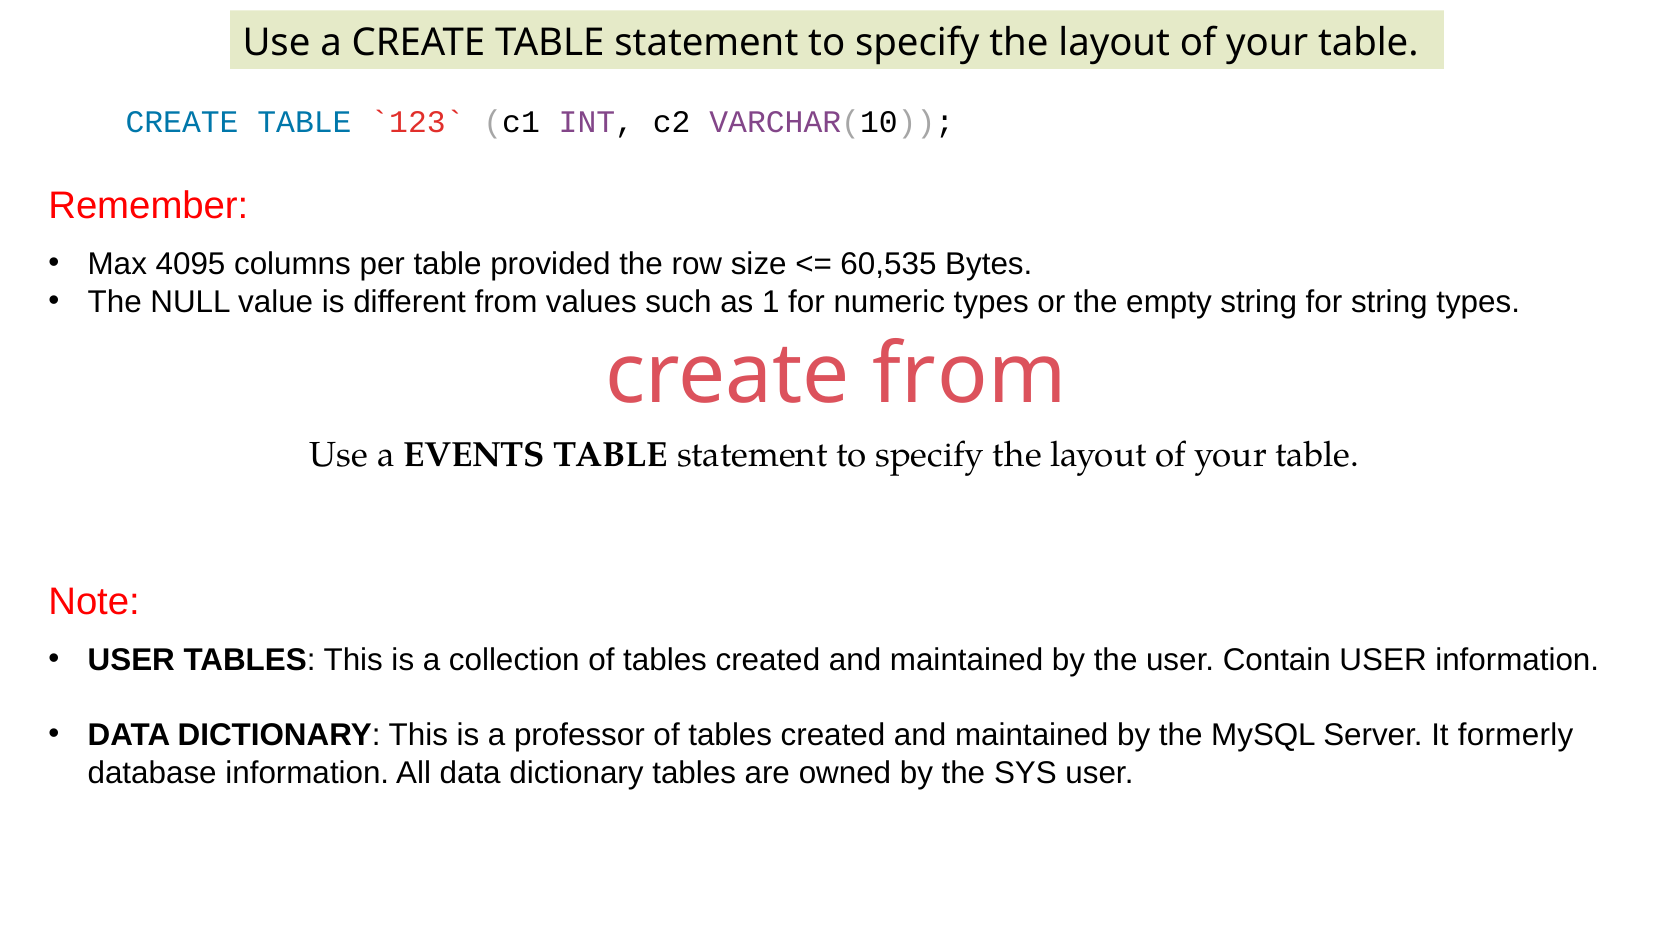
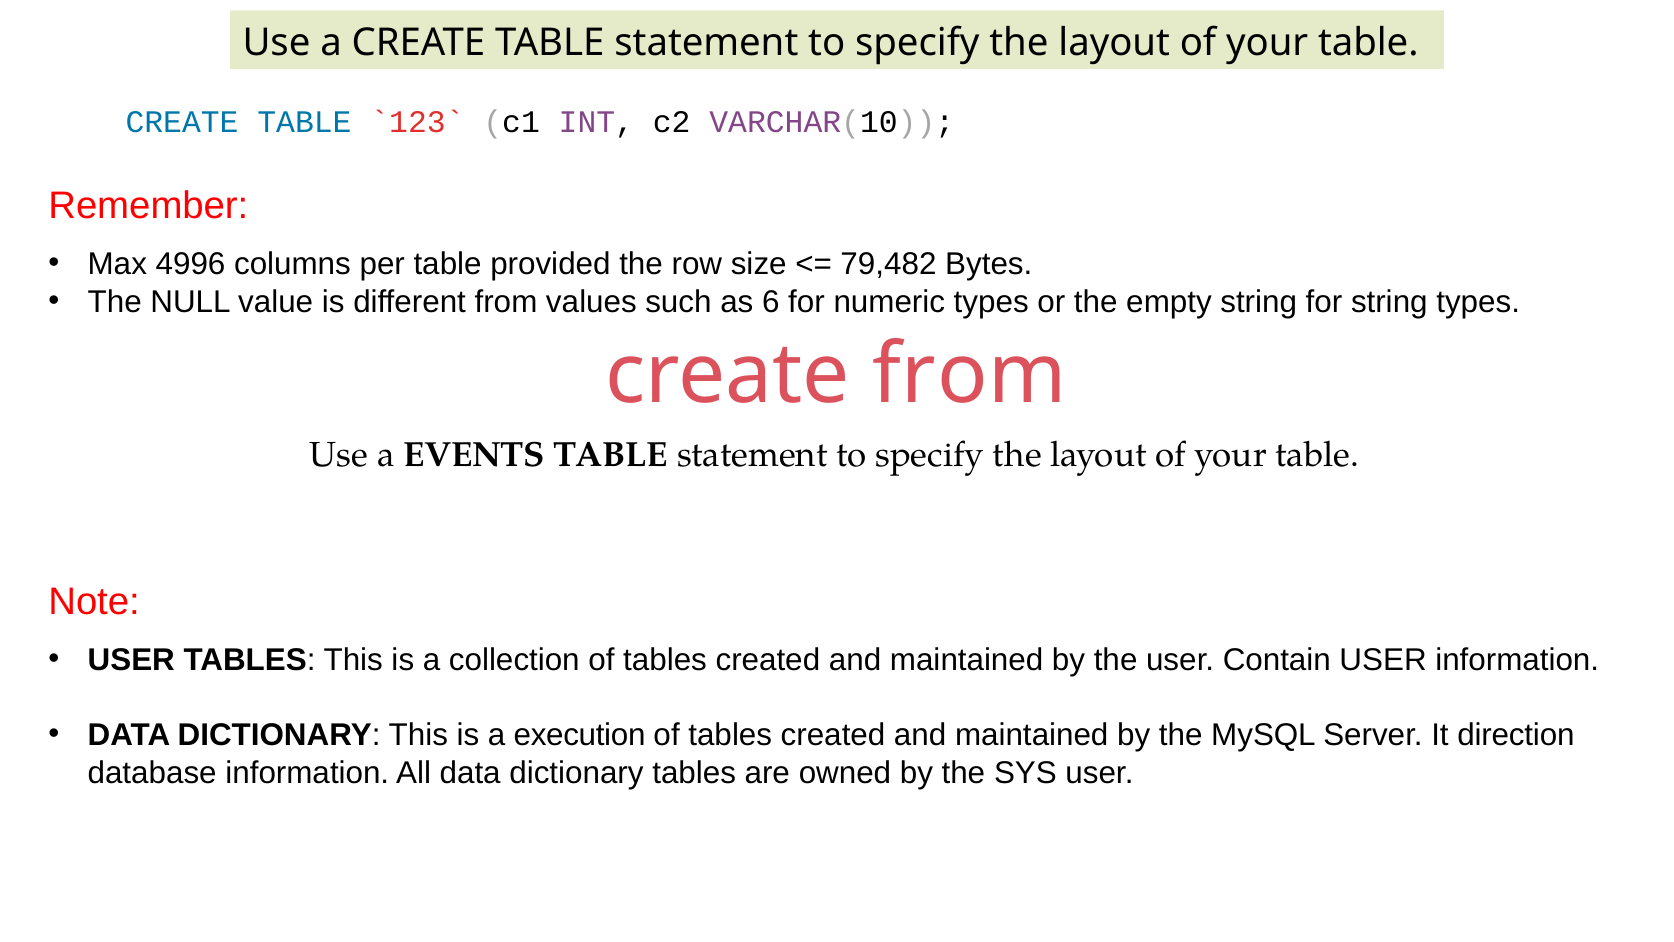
4095: 4095 -> 4996 (191, 264)
60,535: 60,535 -> 79,482 (888, 264)
1: 1 -> 6 (771, 302)
professor: professor -> execution (580, 735)
formerly: formerly -> direction (1516, 735)
